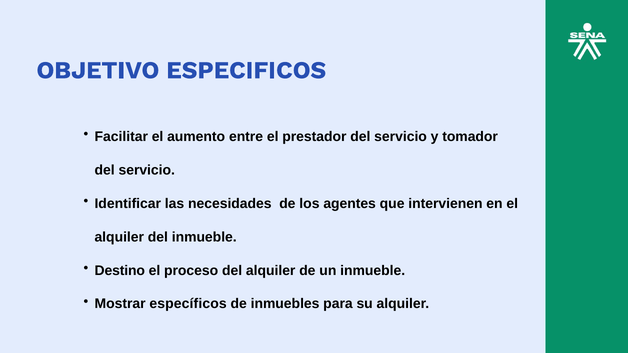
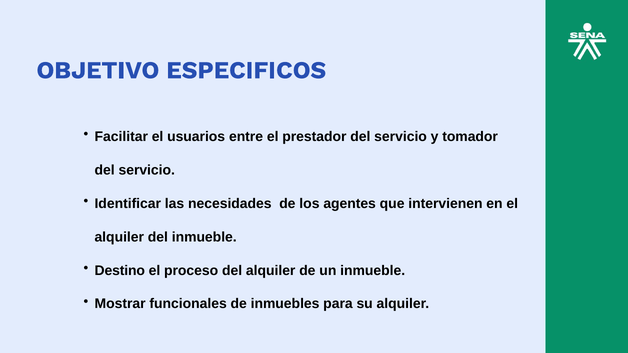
aumento: aumento -> usuarios (196, 137)
específicos: específicos -> funcionales (188, 304)
